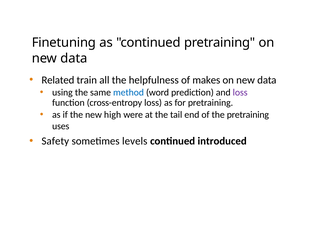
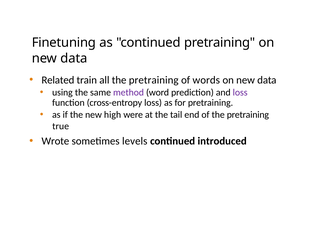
all the helpfulness: helpfulness -> pretraining (154, 80)
makes: makes -> words (206, 80)
method colour: blue -> purple (129, 92)
uses: uses -> true (61, 126)
Safety: Safety -> Wrote (55, 141)
